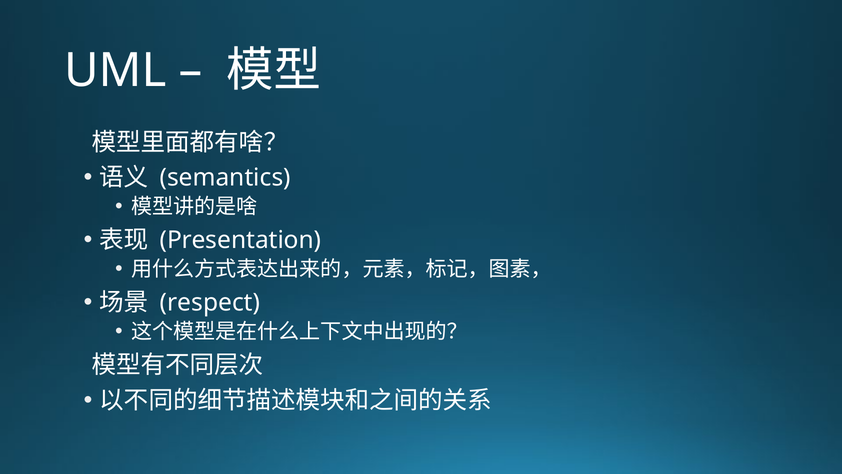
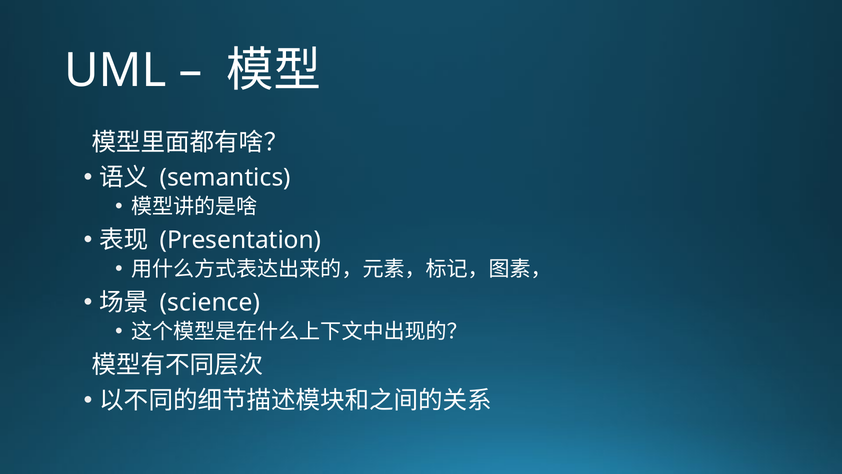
respect: respect -> science (210, 302)
